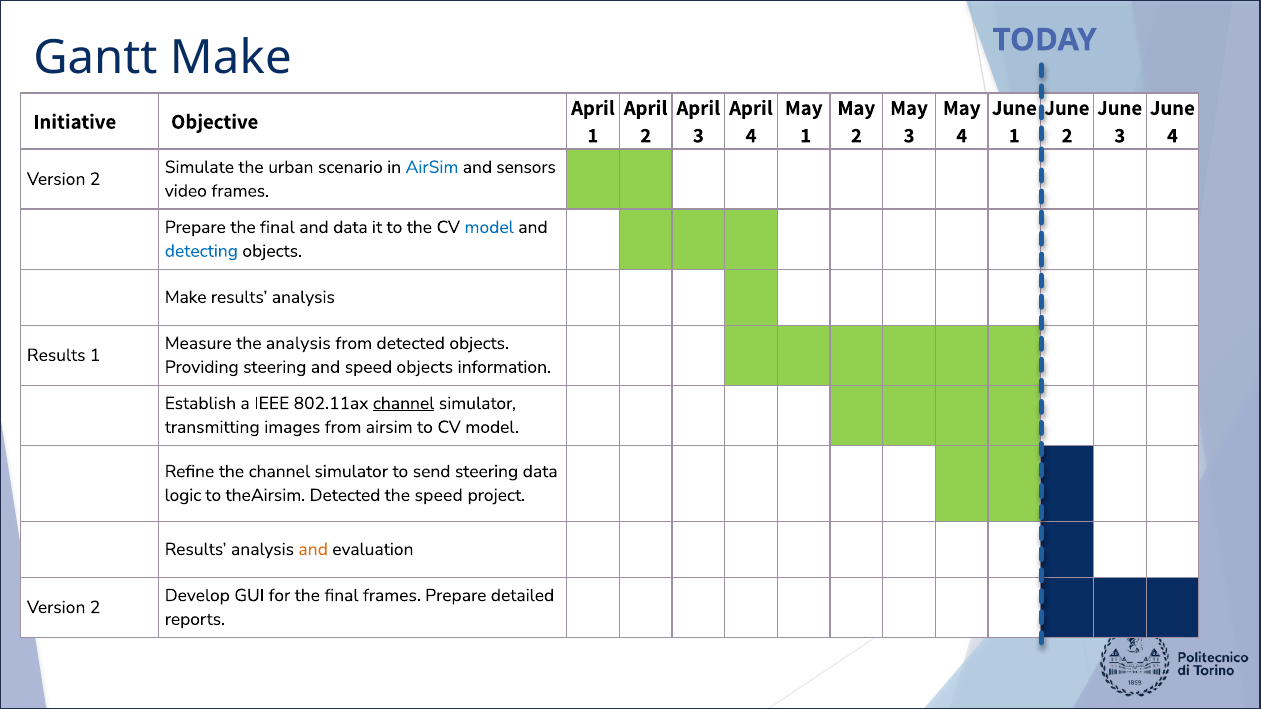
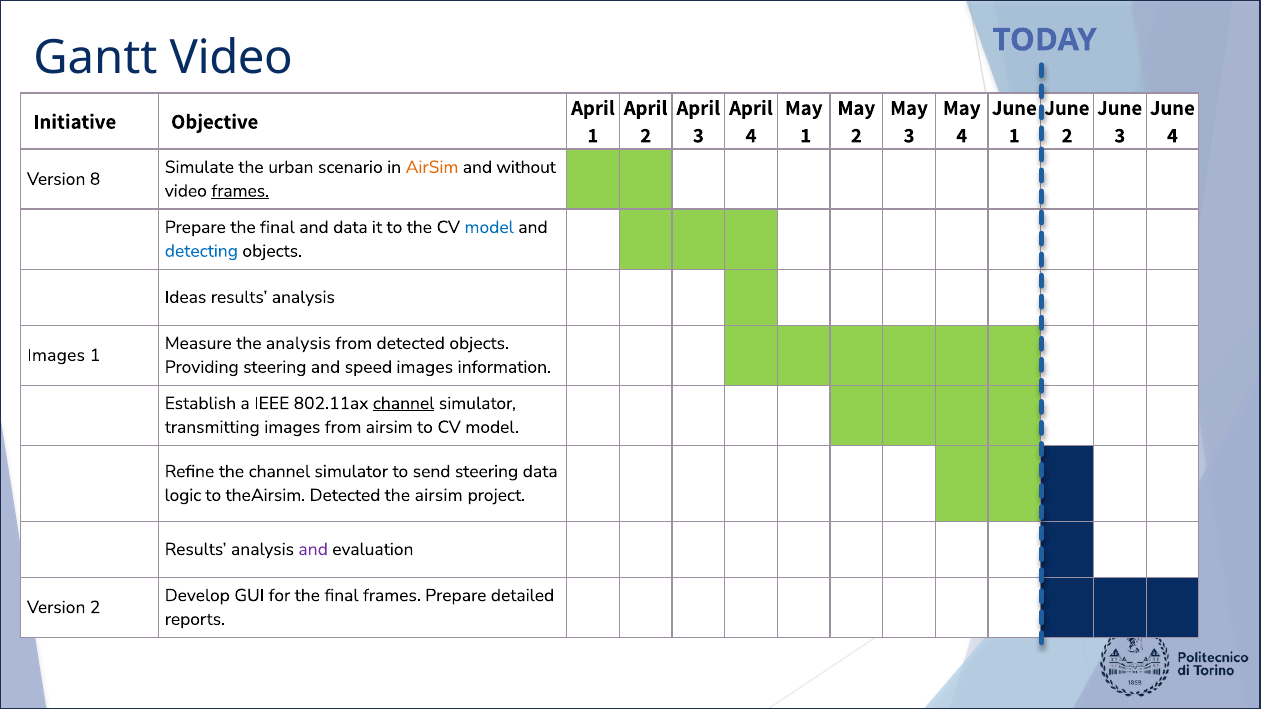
Gantt Make: Make -> Video (231, 58)
AirSim colour: blue -> orange (432, 167)
sensors: sensors -> without (526, 167)
2: 2 -> 8 (95, 179)
frames underline: none -> present (240, 191)
Make: Make -> Ideas (186, 297)
Results: Results -> Images (56, 355)
speed objects: objects -> images (425, 367)
the speed: speed -> airsim (439, 495)
and colour: orange -> purple (313, 550)
